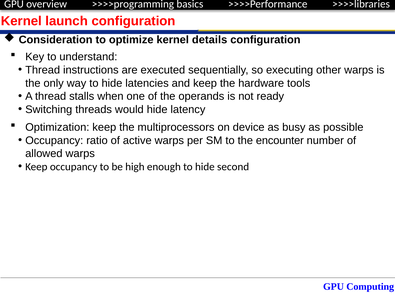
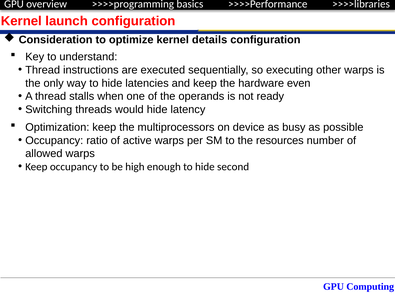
tools: tools -> even (299, 83)
encounter: encounter -> resources (280, 141)
